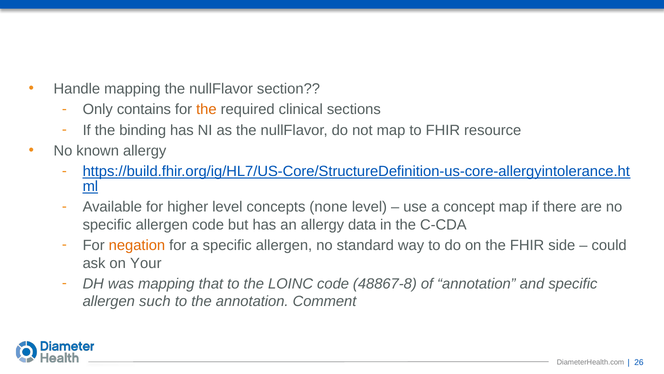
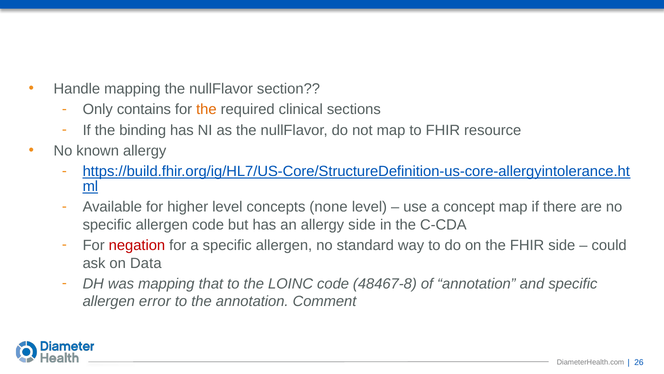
allergy data: data -> side (362, 224)
negation colour: orange -> red (137, 245)
Your: Your -> Data (146, 263)
48867-8: 48867-8 -> 48467-8 (385, 283)
such: such -> error (155, 301)
